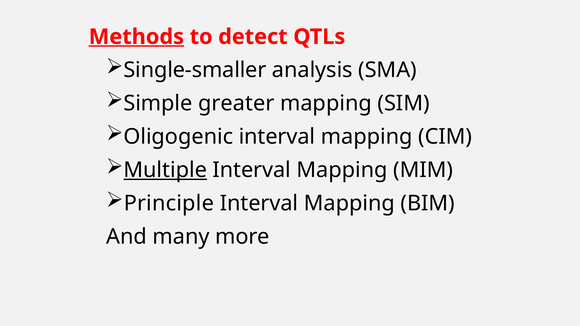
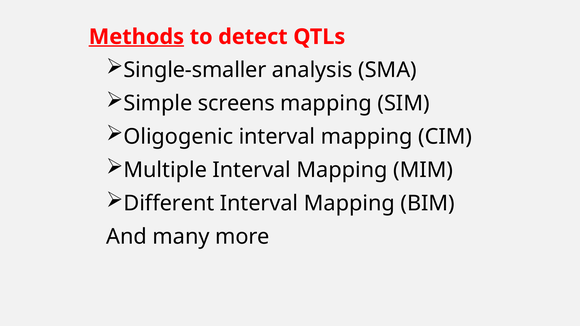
greater: greater -> screens (236, 104)
Multiple underline: present -> none (165, 170)
Principle: Principle -> Different (169, 204)
